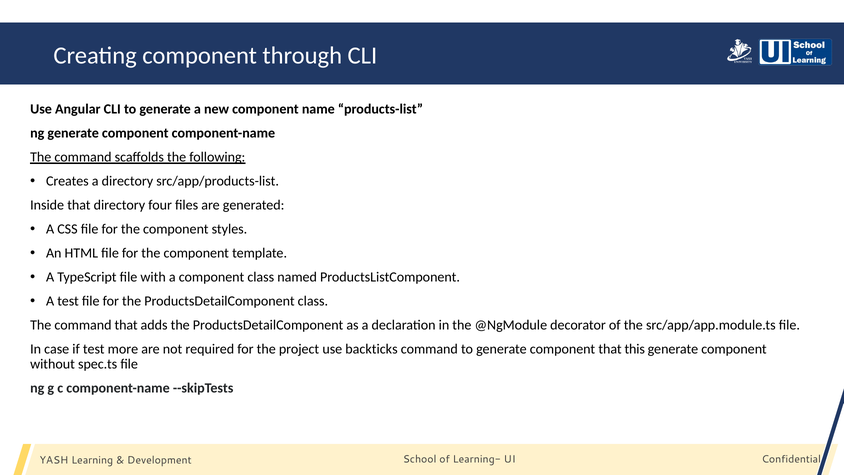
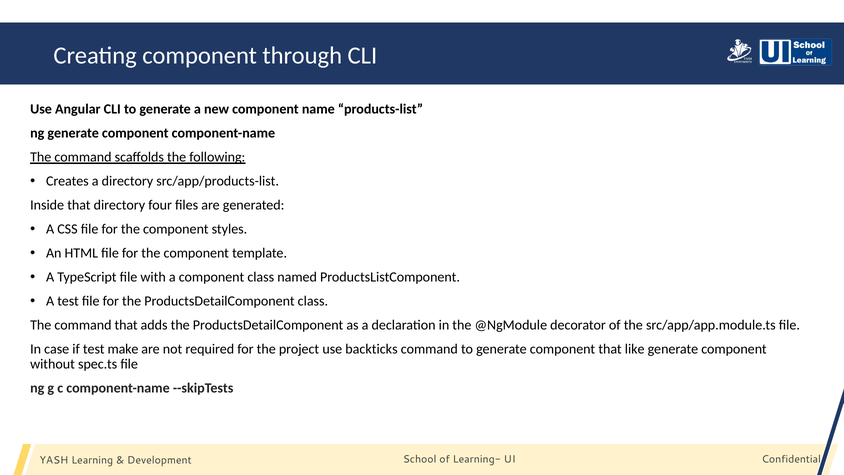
more: more -> make (123, 349)
this: this -> like (635, 349)
